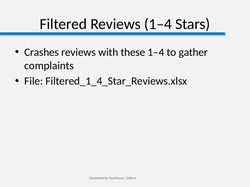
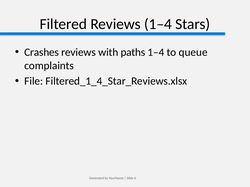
these: these -> paths (133, 52)
gather: gather -> queue (193, 52)
